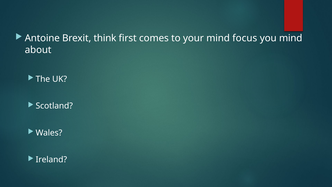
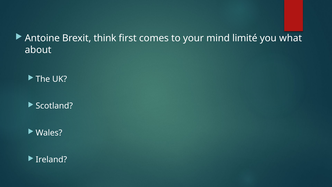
focus: focus -> limité (245, 38)
you mind: mind -> what (291, 38)
